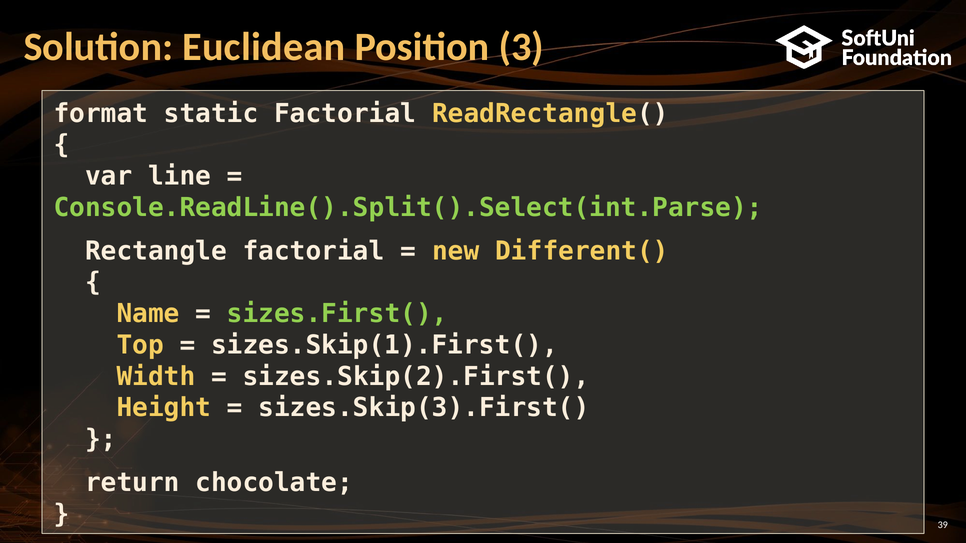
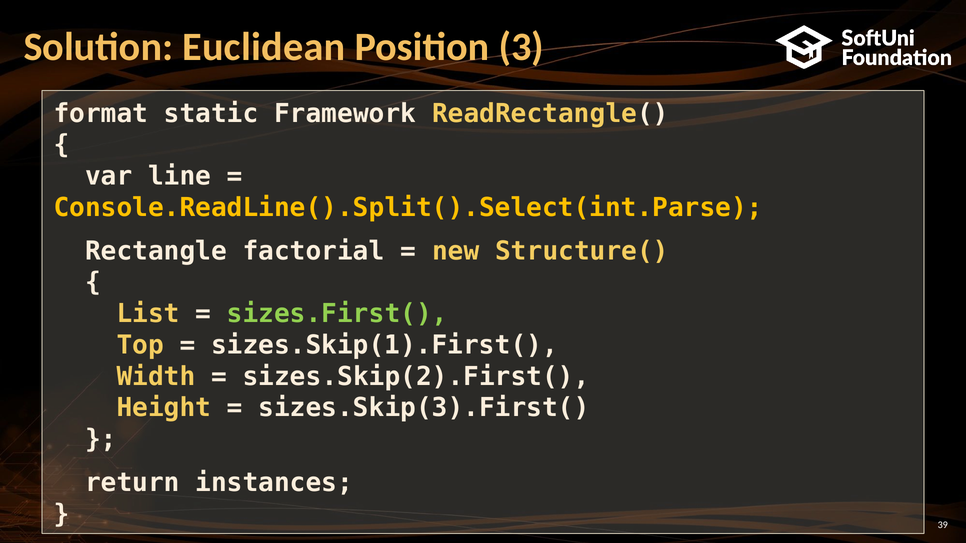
static Factorial: Factorial -> Framework (345, 114)
Console.ReadLine().Split().Select(int.Parse colour: light green -> yellow (408, 208)
Different(: Different( -> Structure( (582, 251)
Name: Name -> List (148, 314)
chocolate: chocolate -> instances (274, 483)
